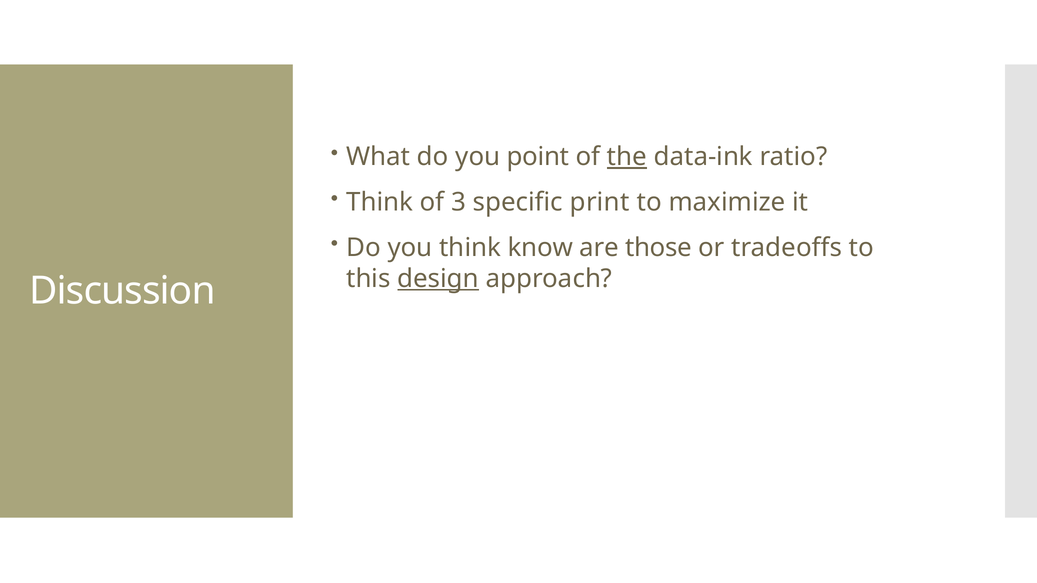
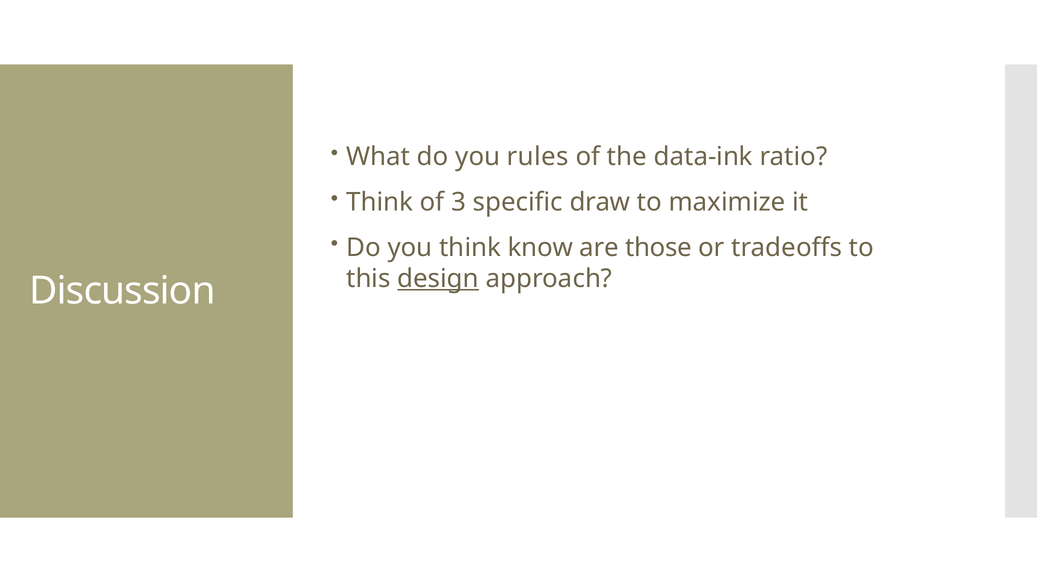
point: point -> rules (538, 157)
the underline: present -> none (627, 157)
print: print -> draw (600, 202)
